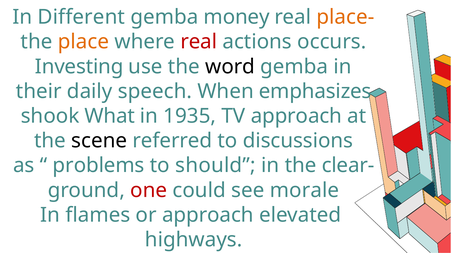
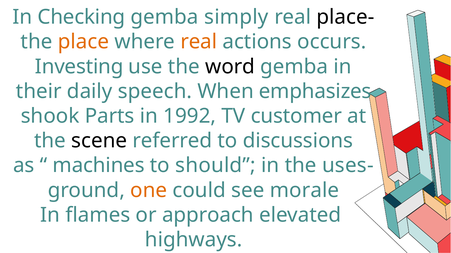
Different: Different -> Checking (81, 17)
money: money -> simply (236, 17)
place- colour: orange -> black (345, 17)
real colour: red -> orange (199, 42)
What: What -> Parts (110, 116)
1935: 1935 -> 1992 (190, 116)
TV approach: approach -> customer (296, 116)
problems: problems -> machines (99, 166)
clear-: clear- -> uses- (348, 166)
one colour: red -> orange (149, 191)
